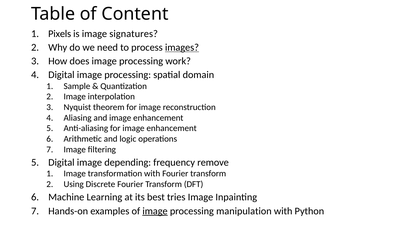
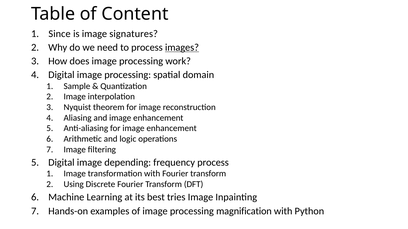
Pixels: Pixels -> Since (60, 34)
frequency remove: remove -> process (213, 163)
image underline: present -> none (155, 211)
manipulation: manipulation -> magnification (244, 211)
